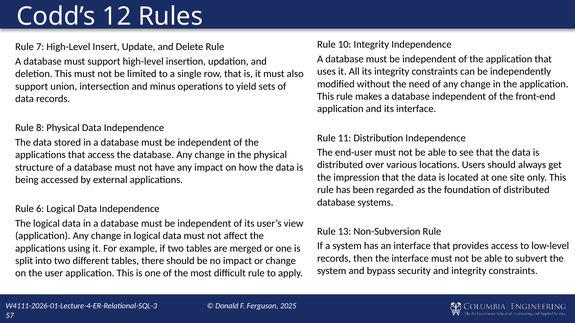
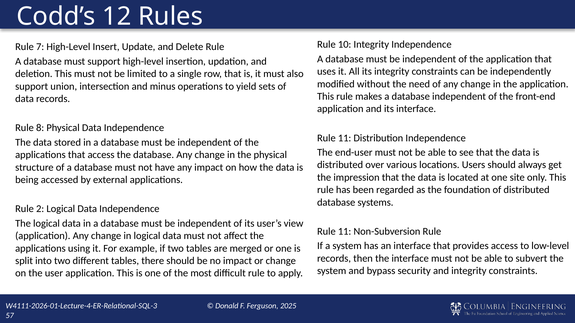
6: 6 -> 2 (40, 209)
13: 13 -> 11 (345, 232)
